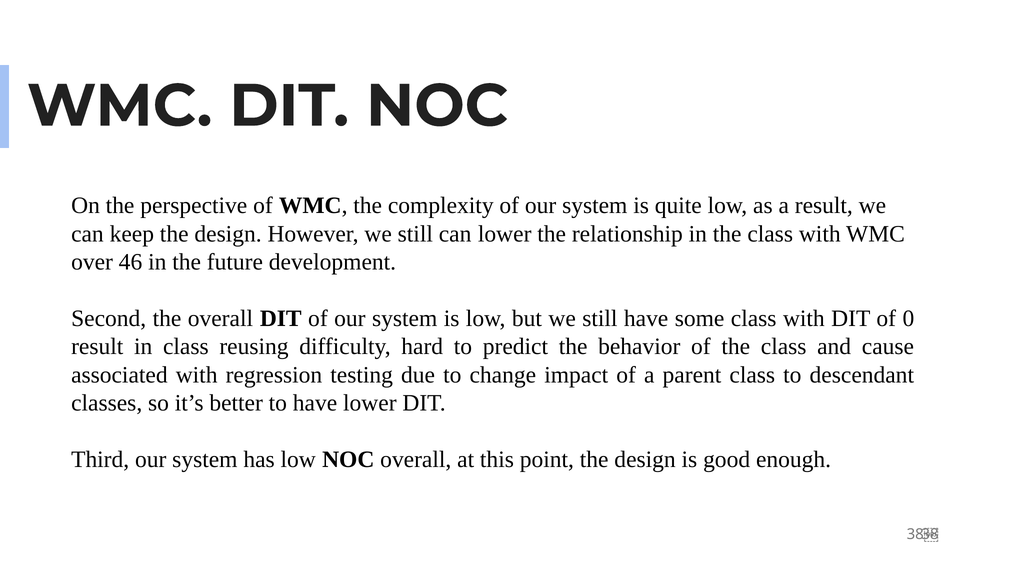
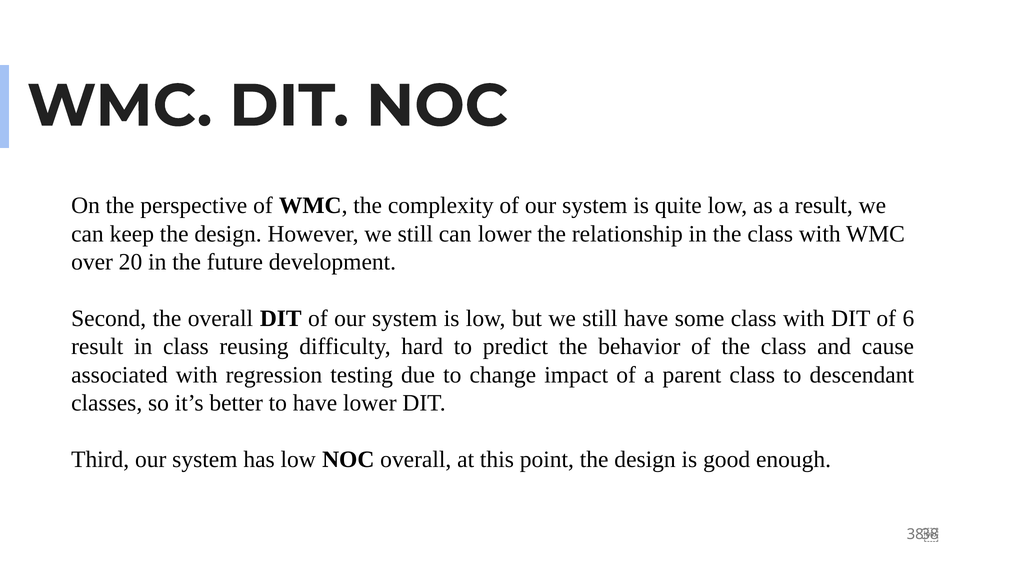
46: 46 -> 20 (131, 262)
0: 0 -> 6 (908, 318)
